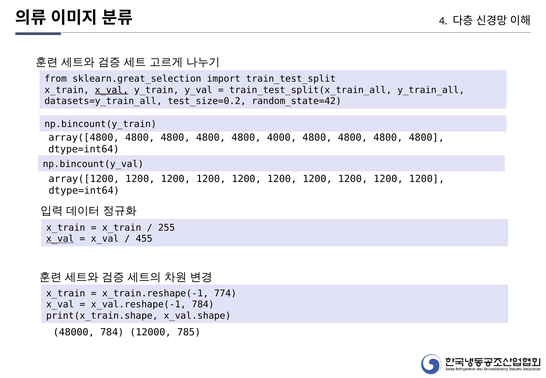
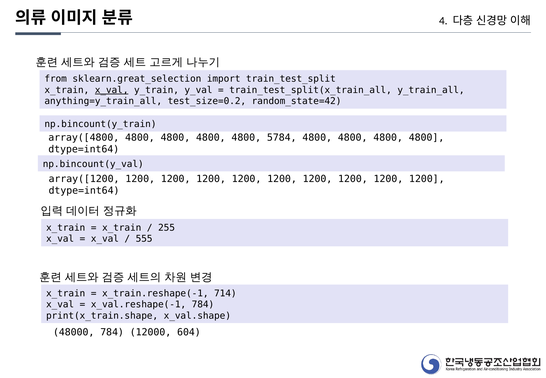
datasets=y_train_all: datasets=y_train_all -> anything=y_train_all (103, 101)
4000: 4000 -> 5784 (282, 138)
x_val underline: present -> none (60, 239)
455: 455 -> 555 (144, 239)
774: 774 -> 714 (225, 293)
785: 785 -> 604 (189, 332)
